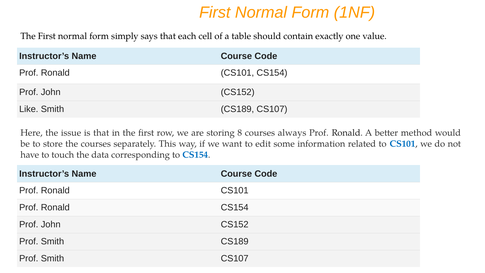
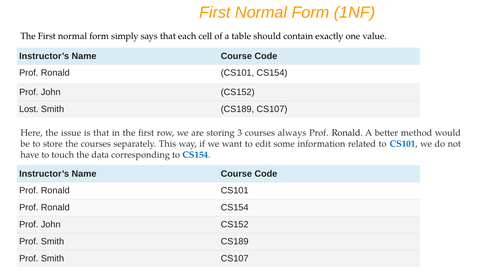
Like: Like -> Lost (29, 109)
8: 8 -> 3 (240, 133)
